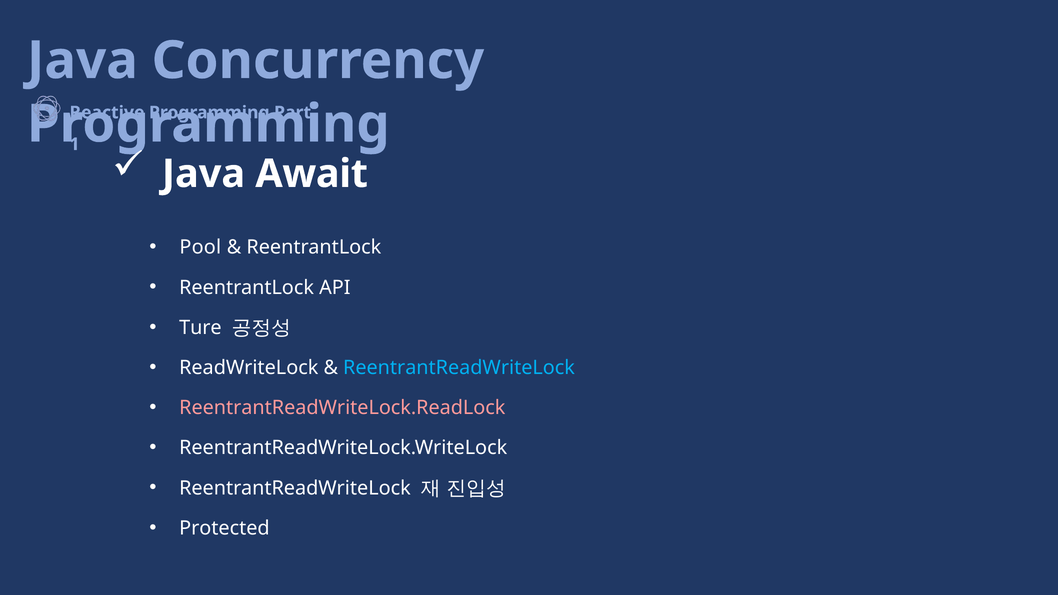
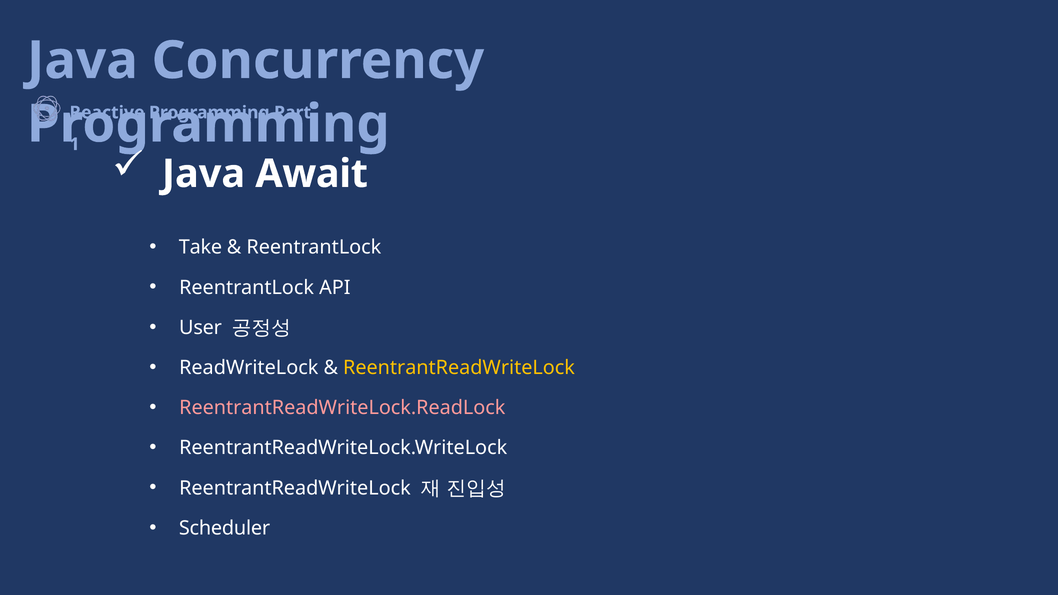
Pool: Pool -> Take (201, 247)
Ture: Ture -> User (201, 328)
ReentrantReadWriteLock colour: light blue -> yellow (459, 368)
Protected: Protected -> Scheduler (225, 528)
